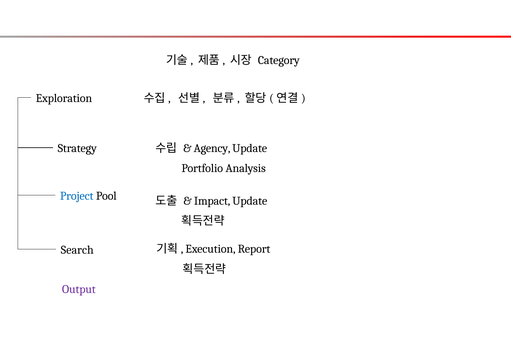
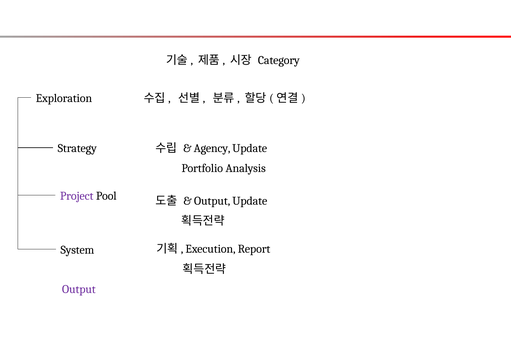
Project colour: blue -> purple (77, 196)
Impact: Impact -> Output (212, 201)
Search: Search -> System (77, 250)
